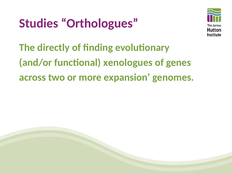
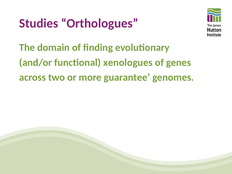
directly: directly -> domain (54, 48)
expansion: expansion -> guarantee (127, 77)
